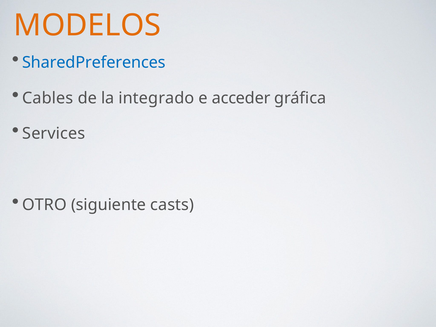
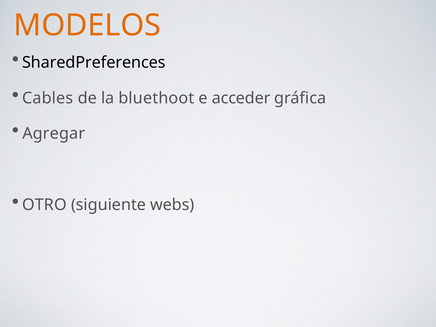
SharedPreferences colour: blue -> black (94, 62)
integrado: integrado -> bluethoot (156, 98)
Services: Services -> Agregar (54, 134)
casts: casts -> webs (172, 205)
